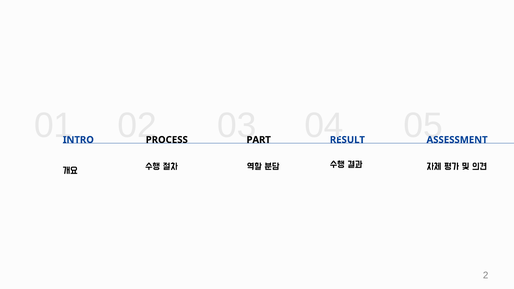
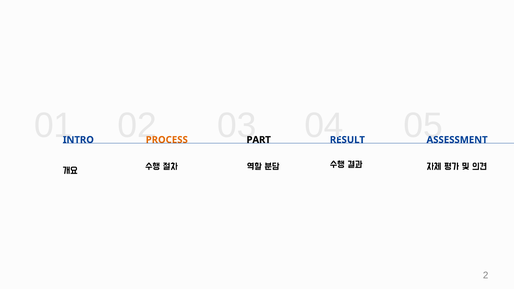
PROCESS colour: black -> orange (167, 140)
